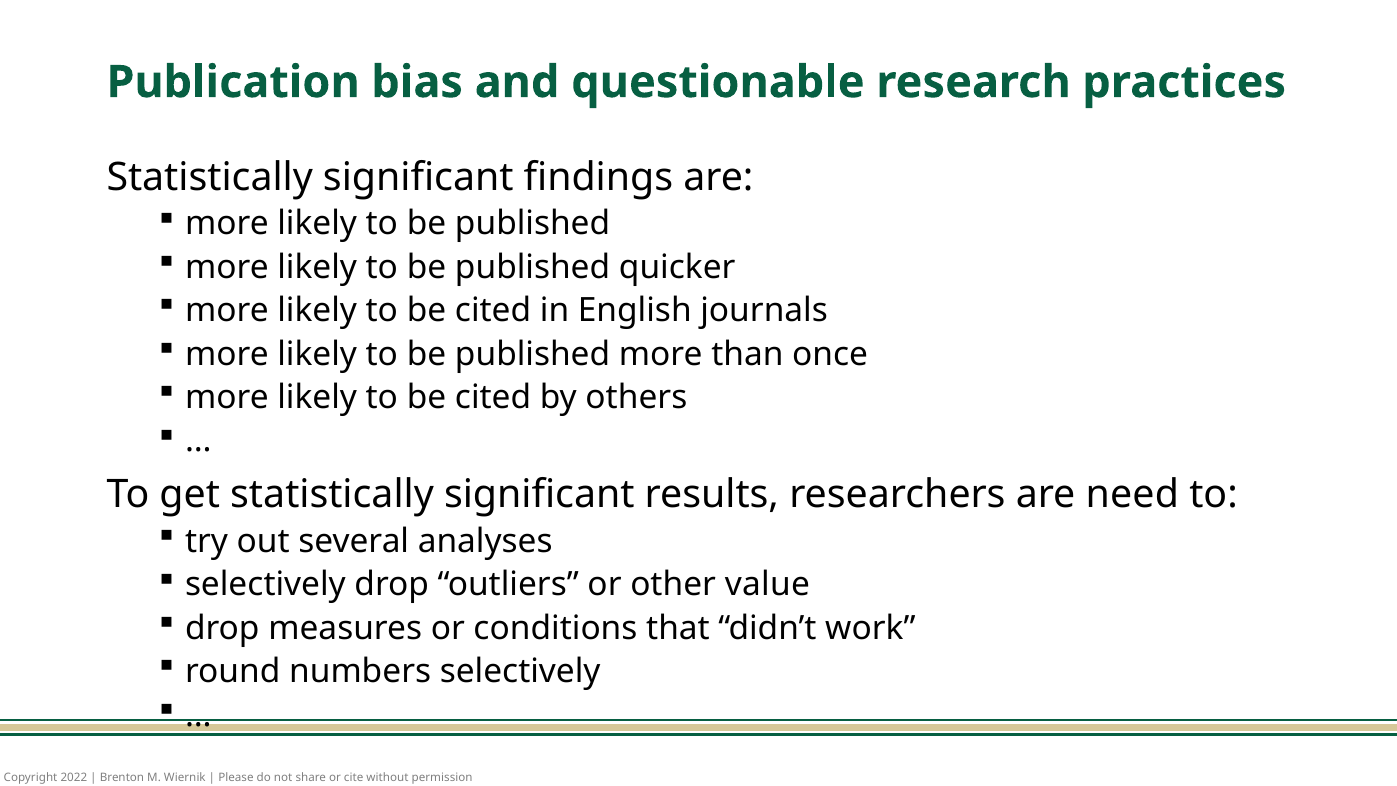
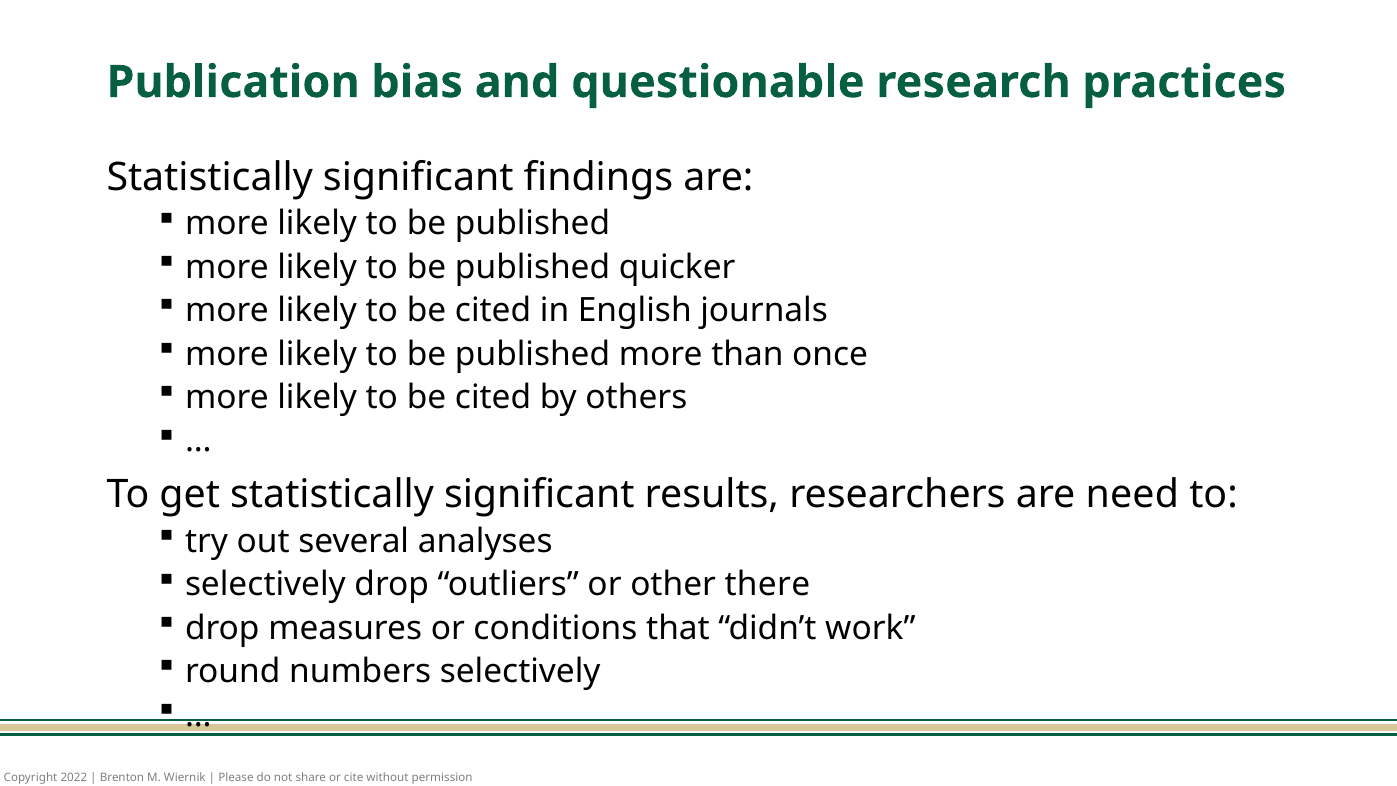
value: value -> there (767, 585)
